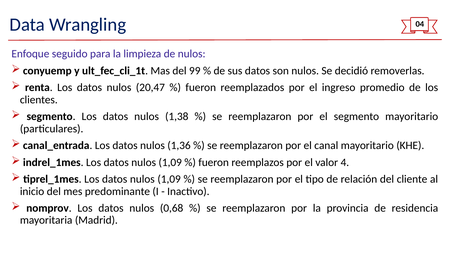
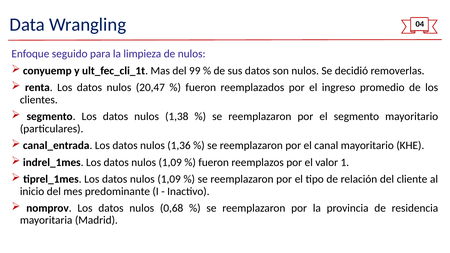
4: 4 -> 1 (345, 162)
